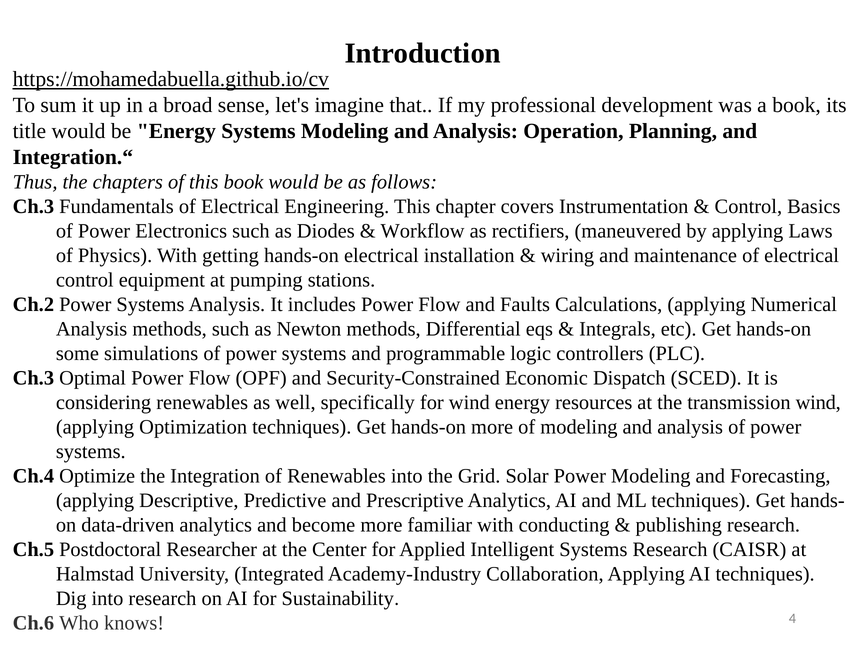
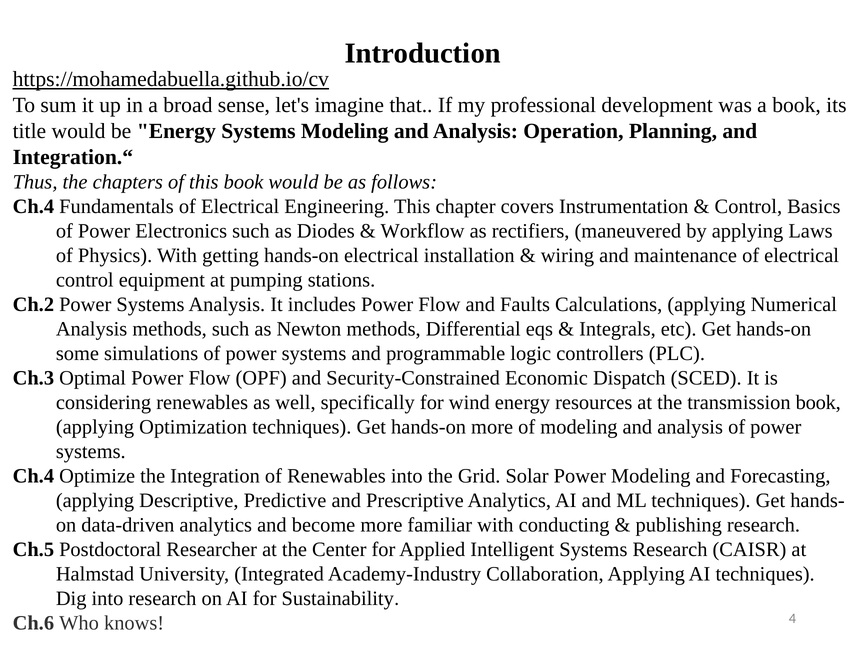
Ch.3: Ch.3 -> Ch.4 (33, 207)
transmission wind: wind -> book (818, 403)
